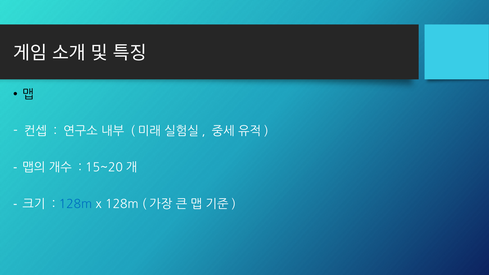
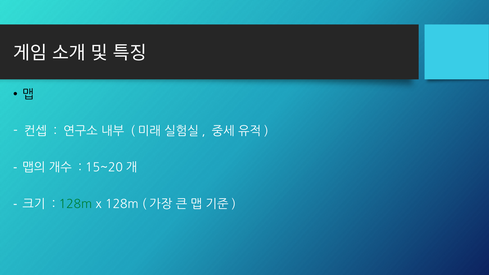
128m colour: blue -> green (75, 204)
